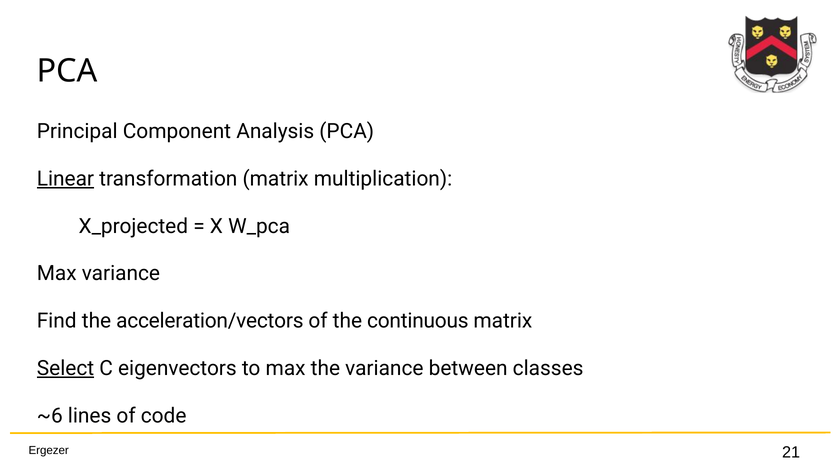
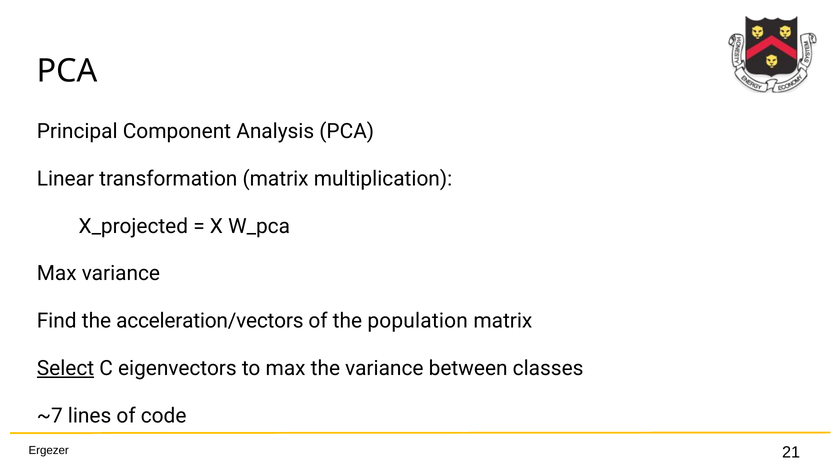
Linear underline: present -> none (65, 179)
continuous: continuous -> population (418, 321)
~6: ~6 -> ~7 (50, 415)
